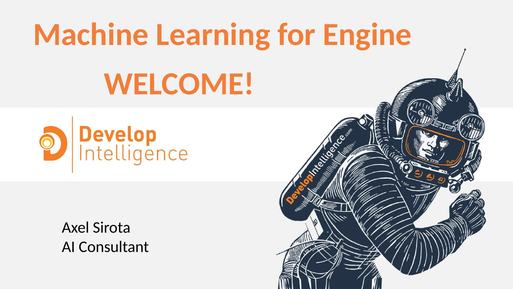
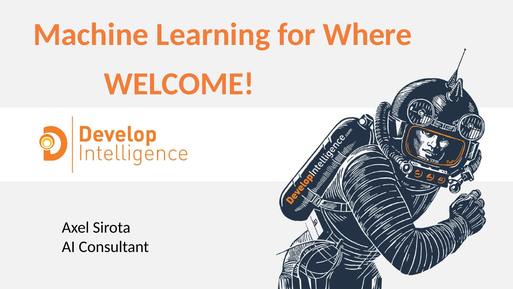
Engine: Engine -> Where (367, 34)
